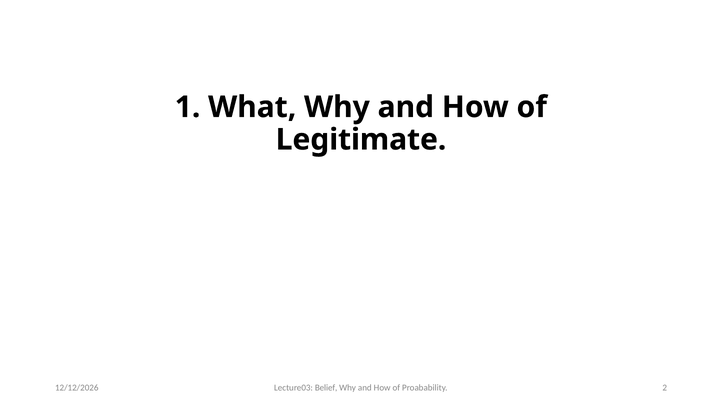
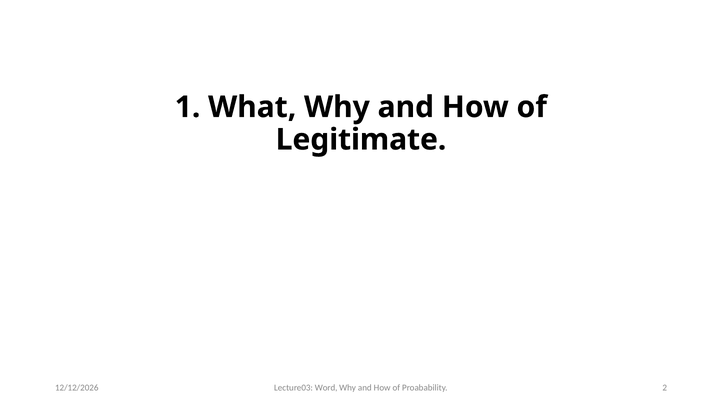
Belief: Belief -> Word (326, 388)
